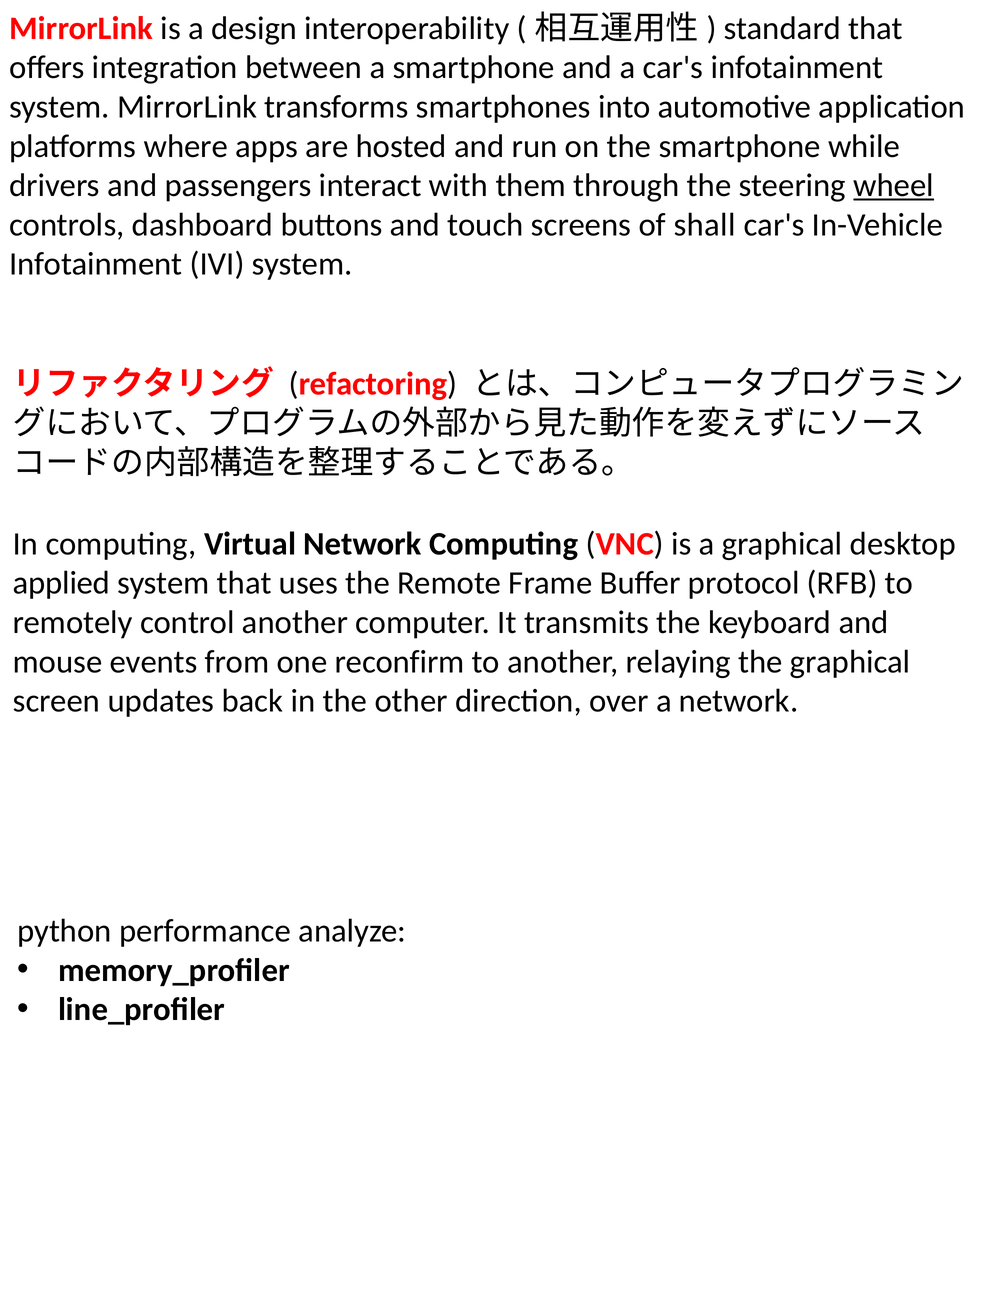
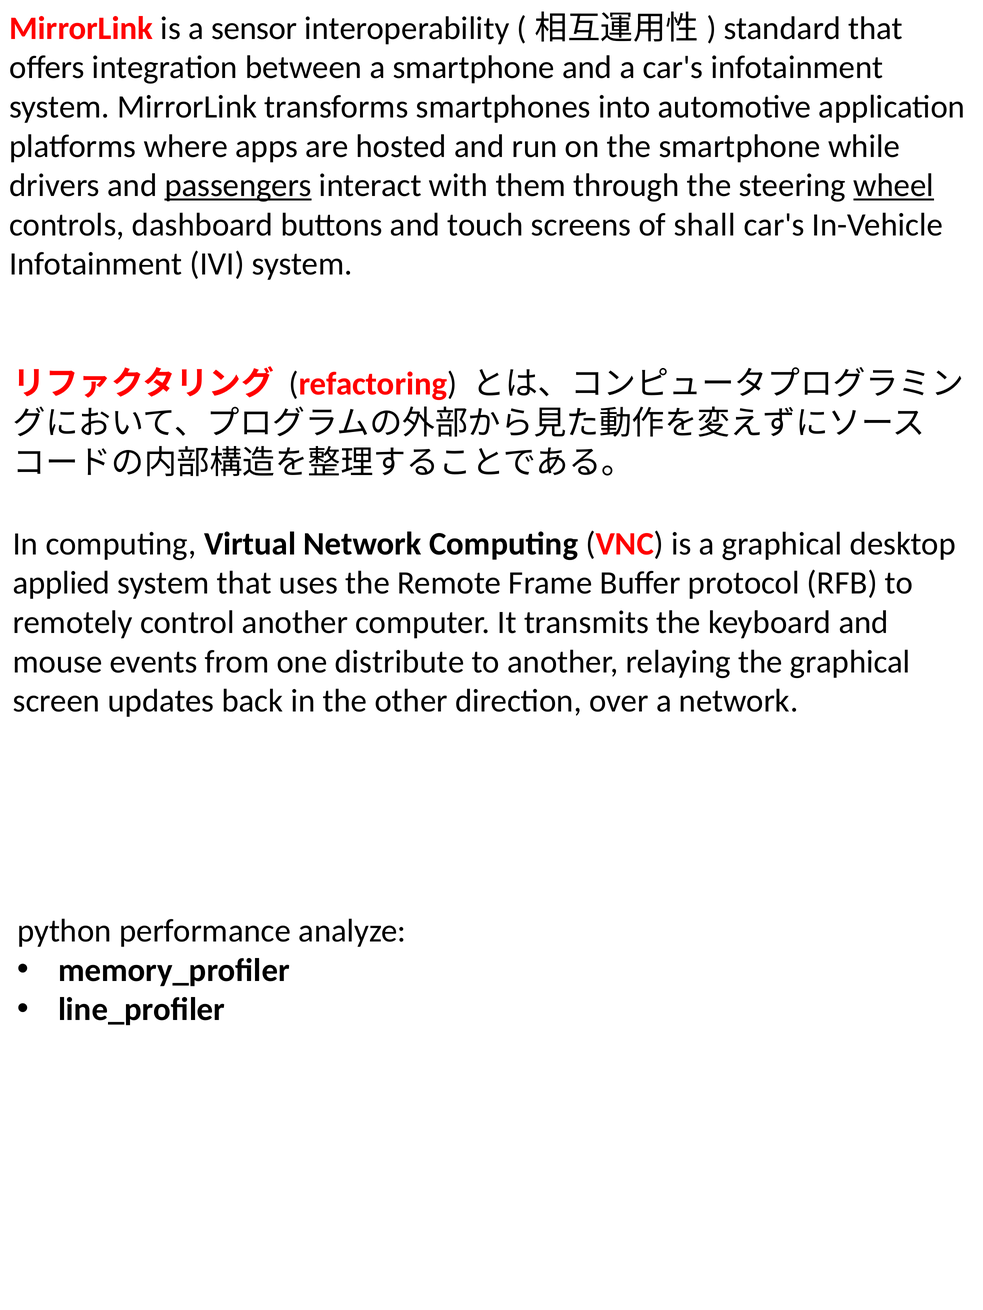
design: design -> sensor (254, 28)
passengers underline: none -> present (238, 186)
reconfirm: reconfirm -> distribute (399, 662)
